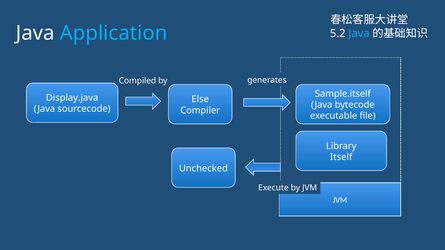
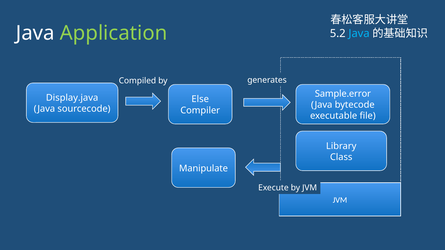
Application colour: light blue -> light green (114, 33)
Sample.itself: Sample.itself -> Sample.error (343, 94)
Itself: Itself -> Class (341, 157)
Unchecked: Unchecked -> Manipulate (203, 169)
